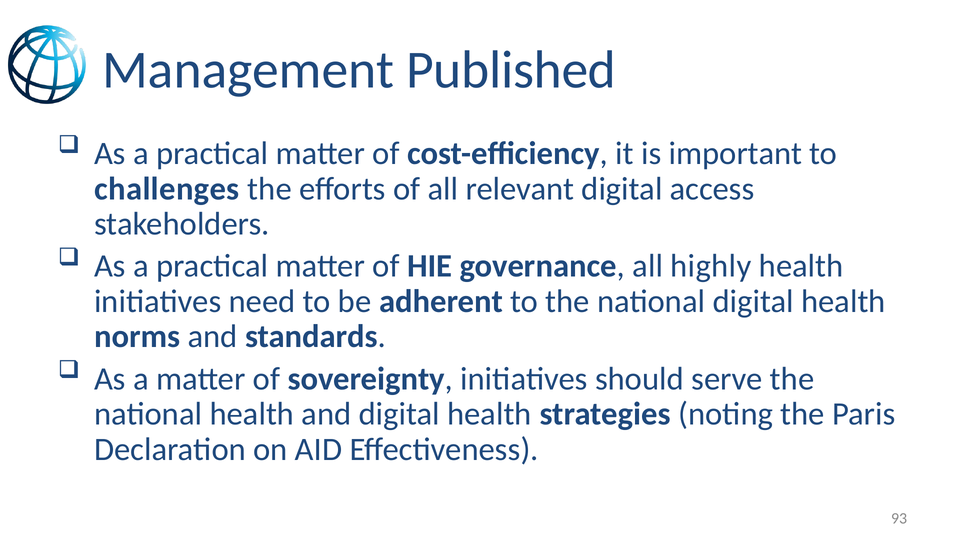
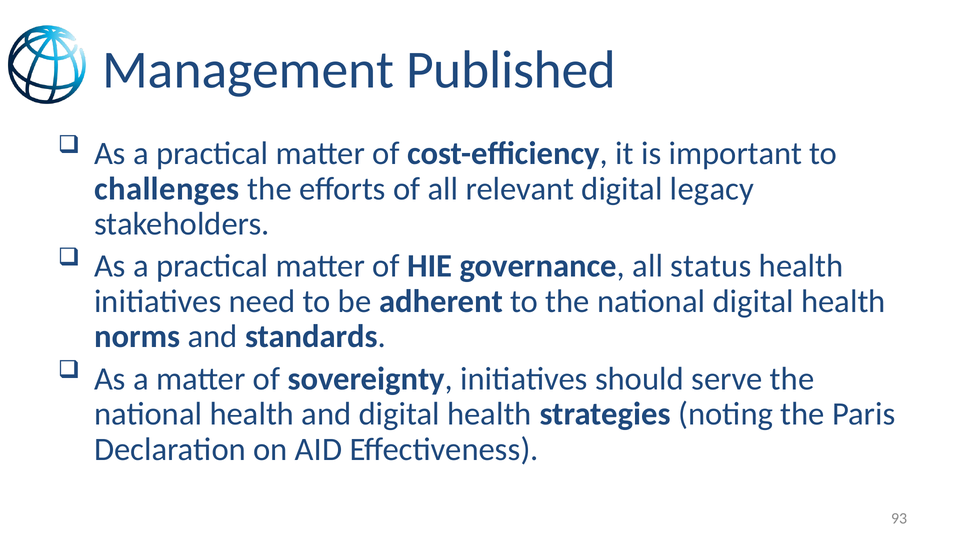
access: access -> legacy (712, 189)
highly: highly -> status (711, 266)
